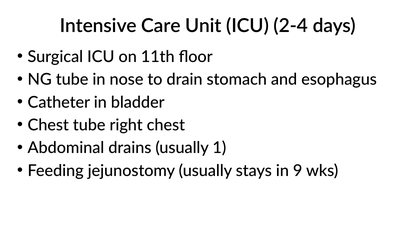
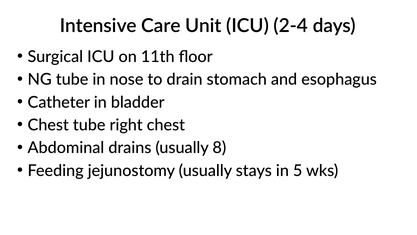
1: 1 -> 8 (219, 148)
9: 9 -> 5 (298, 170)
